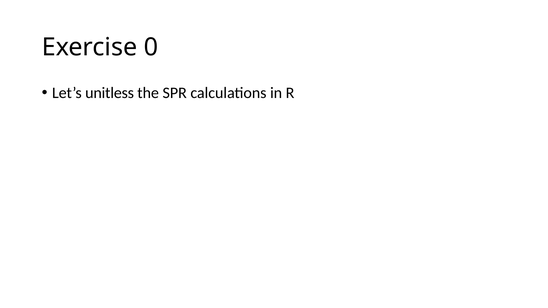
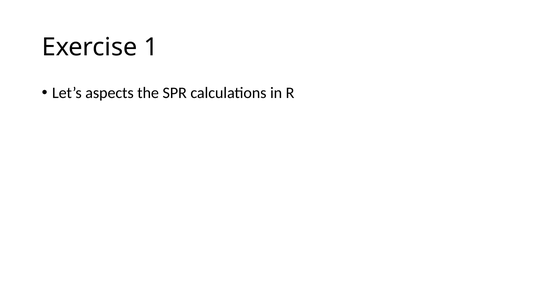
0: 0 -> 1 (151, 47)
unitless: unitless -> aspects (110, 93)
